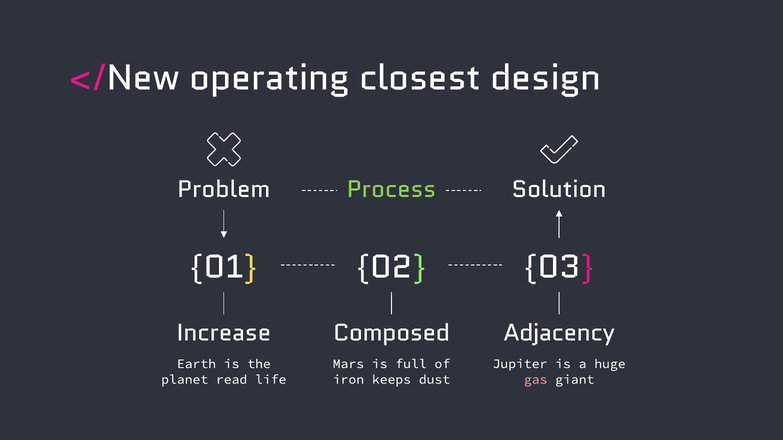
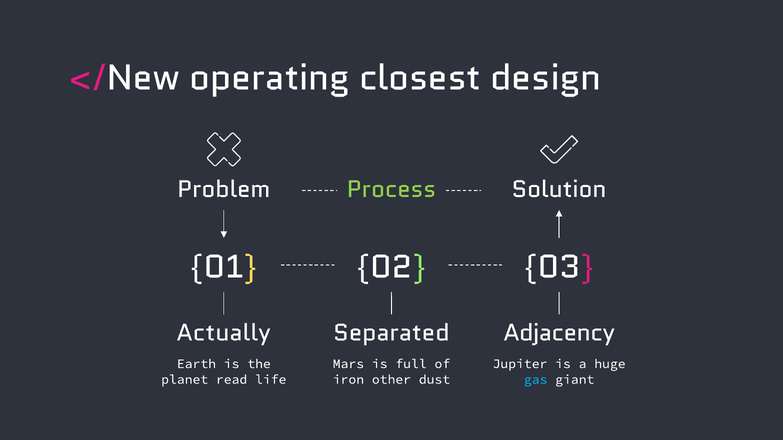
Increase: Increase -> Actually (224, 333)
Composed: Composed -> Separated (391, 333)
keeps: keeps -> other (391, 380)
gas colour: pink -> light blue (536, 380)
